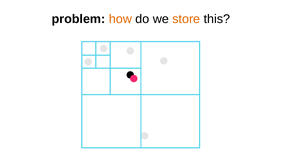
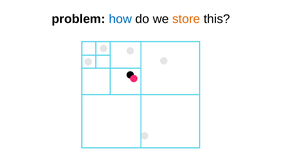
how colour: orange -> blue (120, 19)
